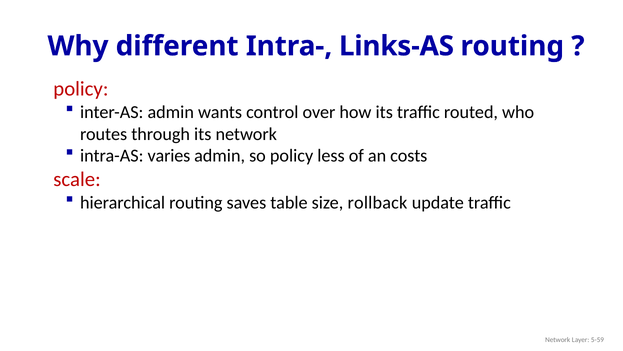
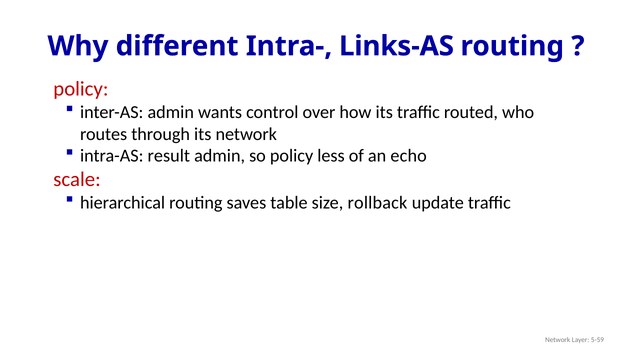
varies: varies -> result (169, 156)
costs: costs -> echo (409, 156)
